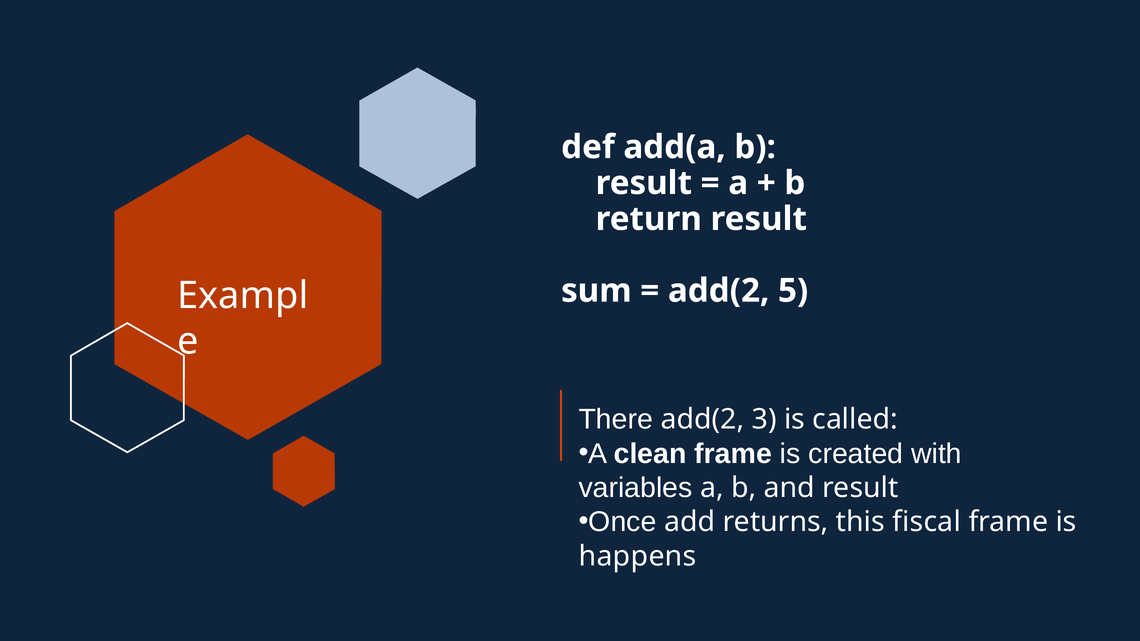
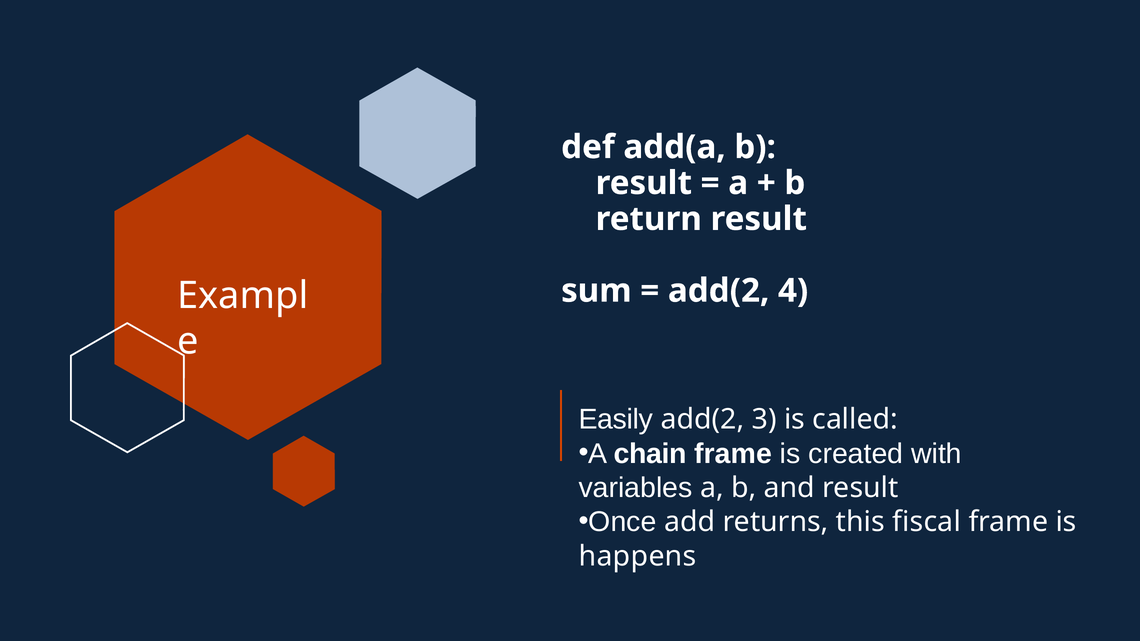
5: 5 -> 4 (793, 291)
There: There -> Easily (616, 420)
clean: clean -> chain (650, 454)
